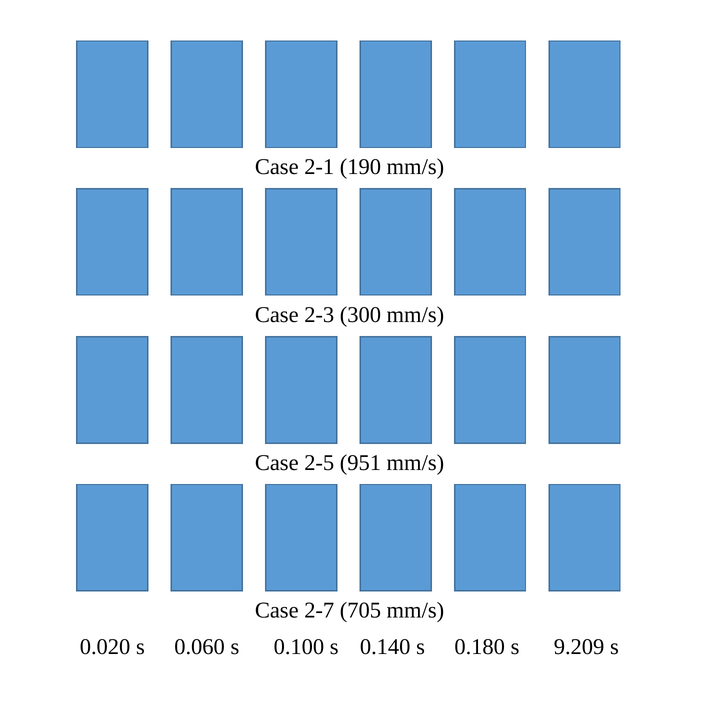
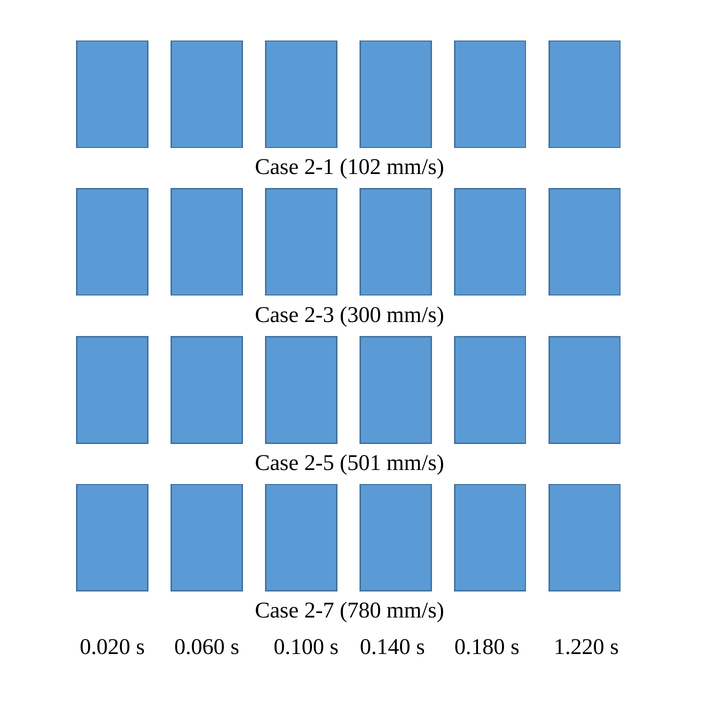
190: 190 -> 102 (360, 167)
951: 951 -> 501 (360, 463)
705: 705 -> 780 (360, 610)
9.209: 9.209 -> 1.220 (579, 647)
